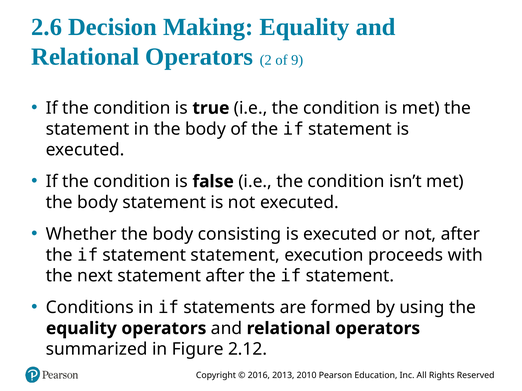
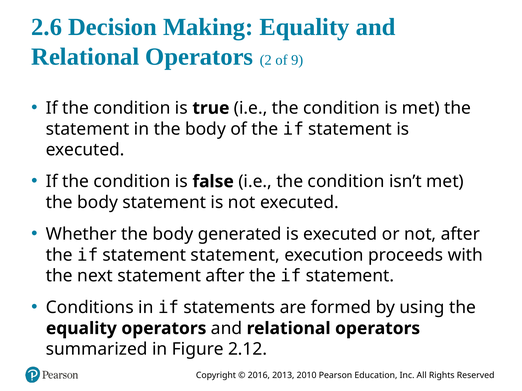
consisting: consisting -> generated (240, 234)
